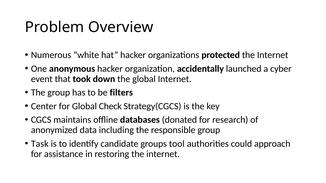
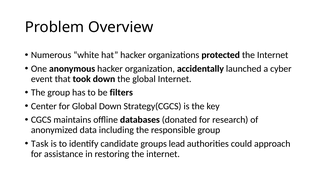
Global Check: Check -> Down (110, 106)
tool: tool -> lead (177, 144)
